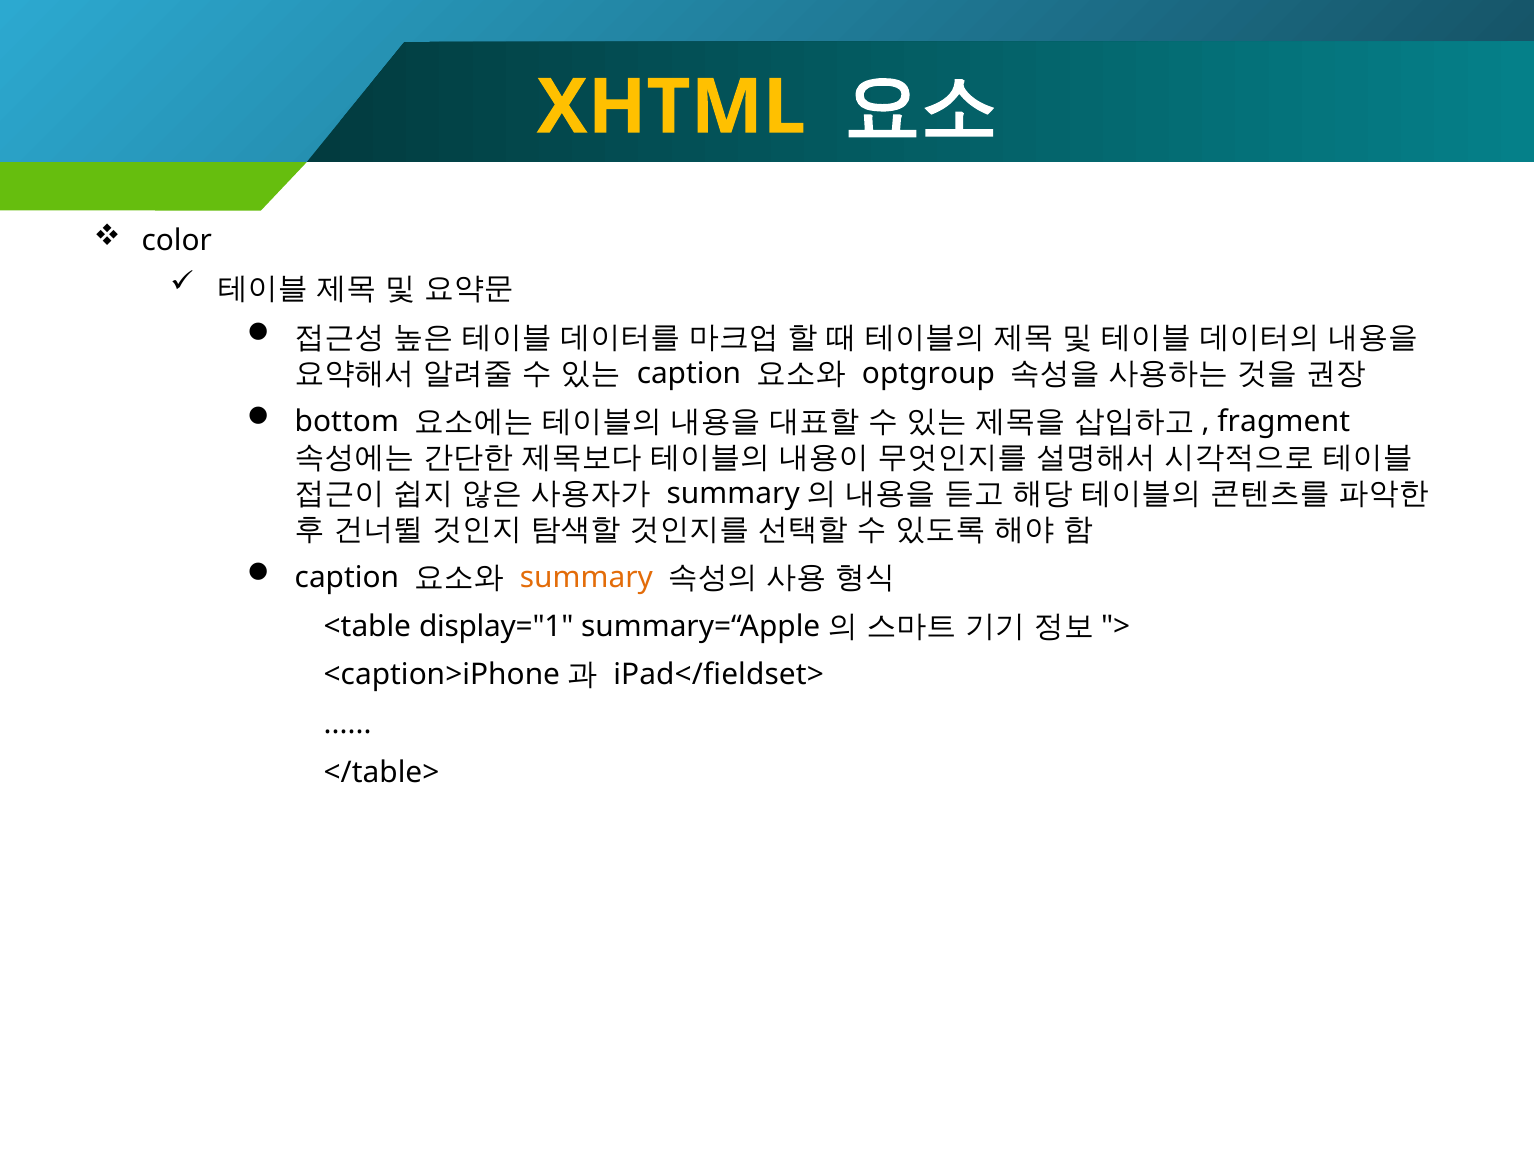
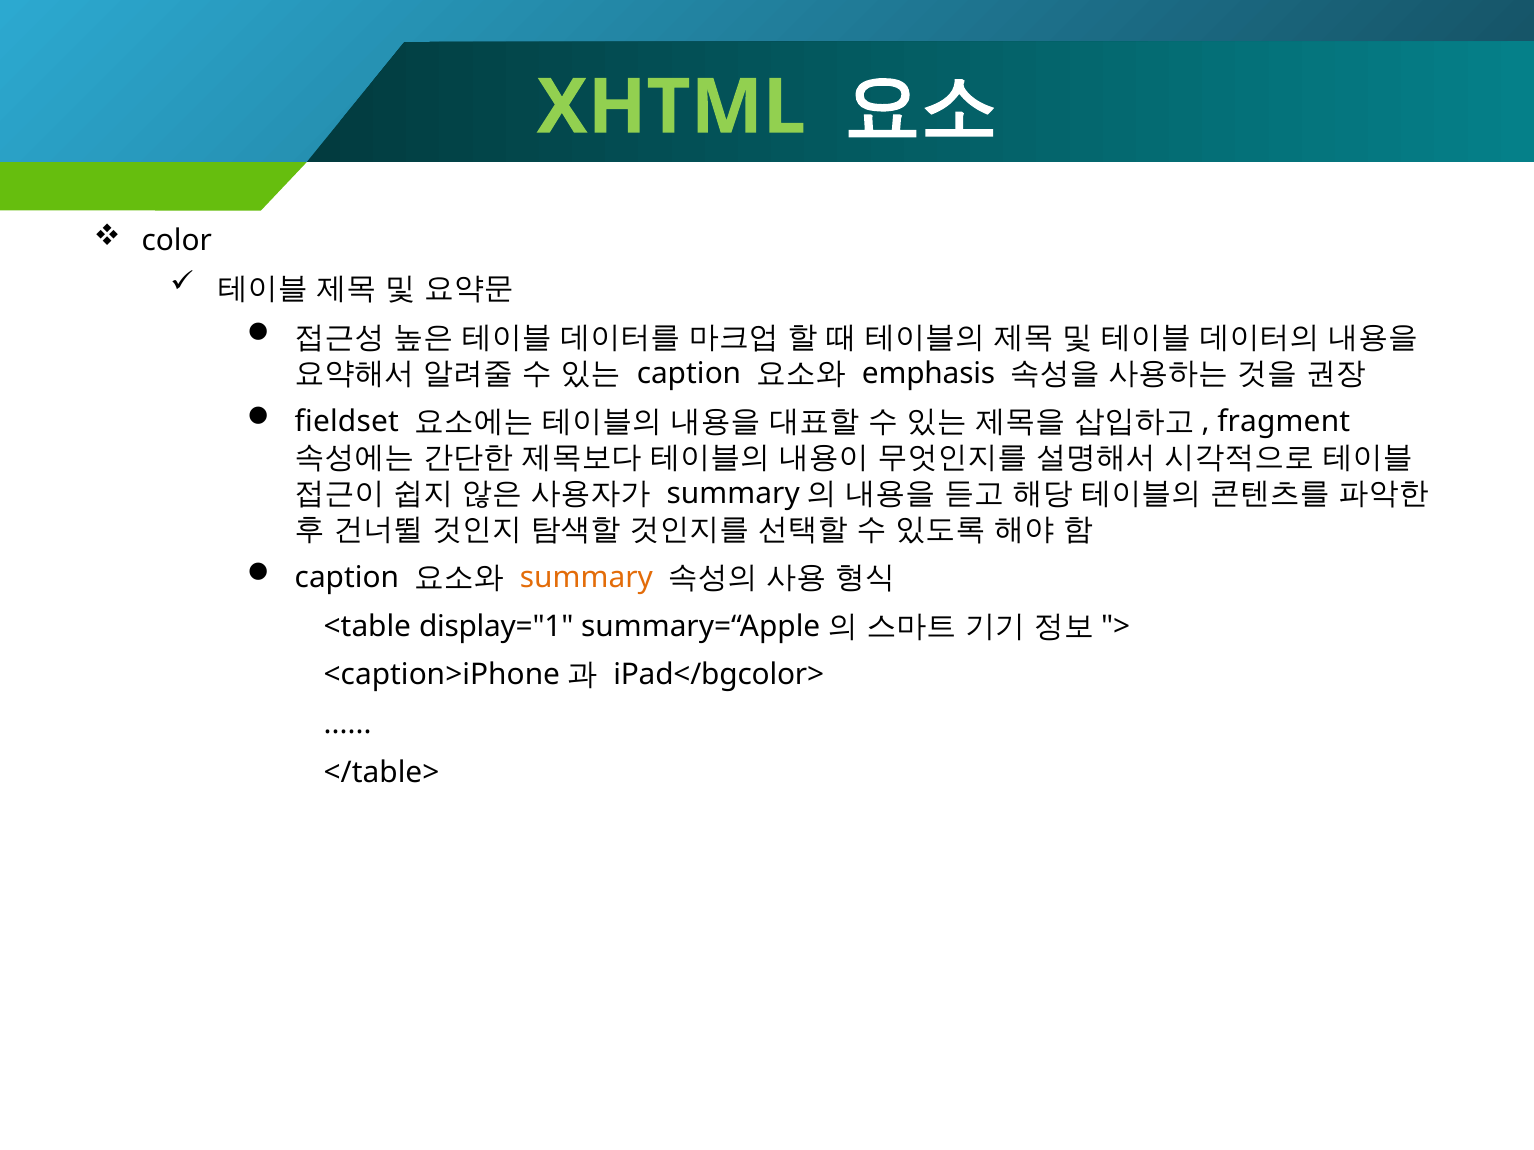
XHTML colour: yellow -> light green (671, 107)
optgroup: optgroup -> emphasis (929, 373)
bottom: bottom -> fieldset (347, 422)
iPad</fieldset>: iPad</fieldset> -> iPad</bgcolor> (719, 675)
